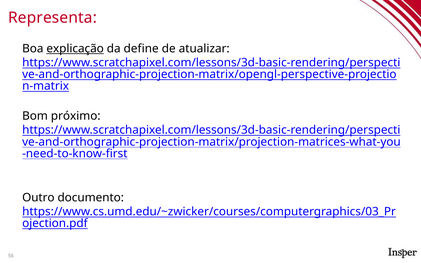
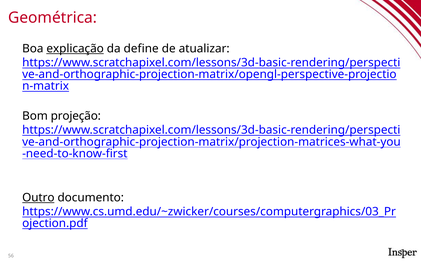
Representa: Representa -> Geométrica (53, 18)
próximo: próximo -> projeção (76, 116)
Outro underline: none -> present (38, 198)
